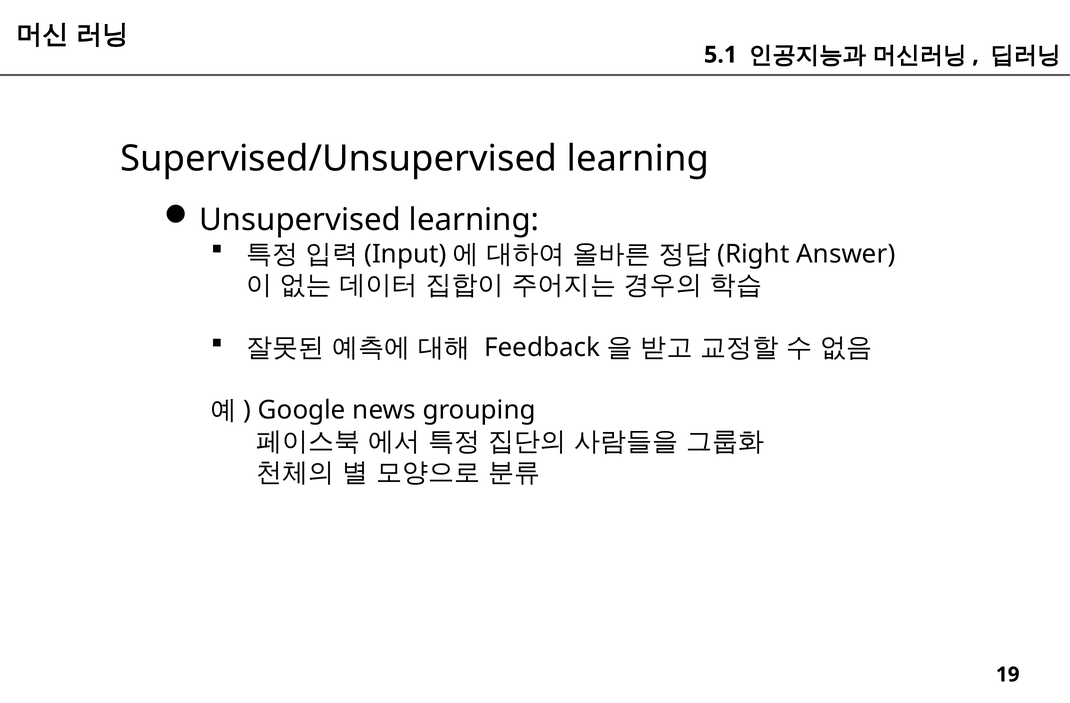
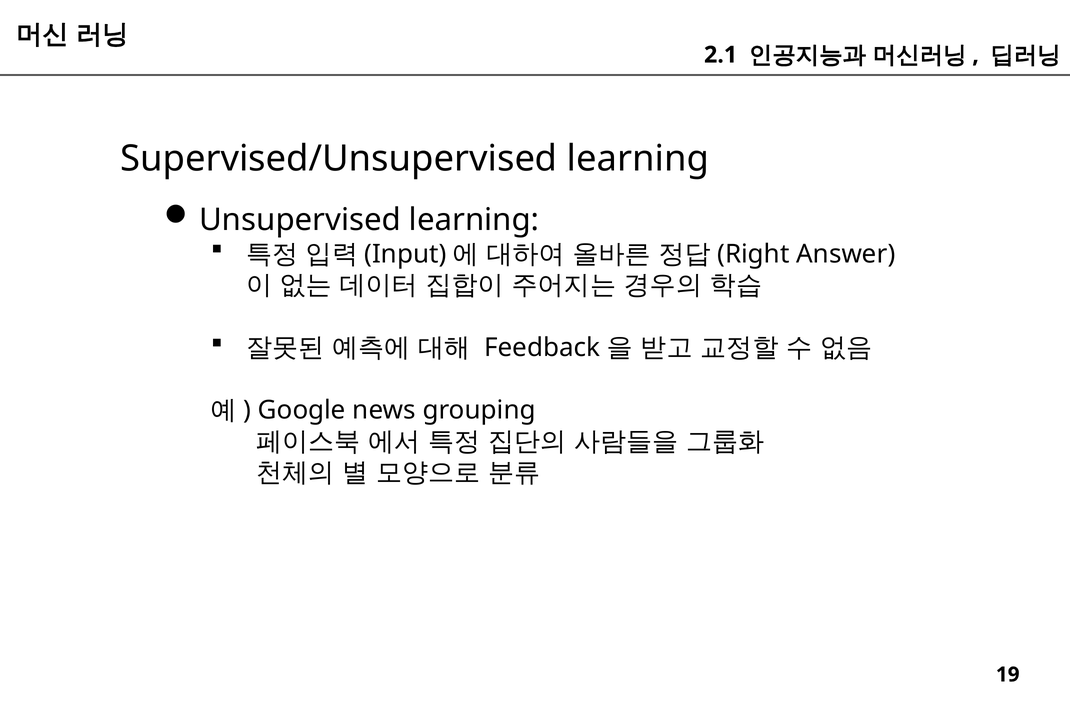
5.1: 5.1 -> 2.1 (721, 55)
